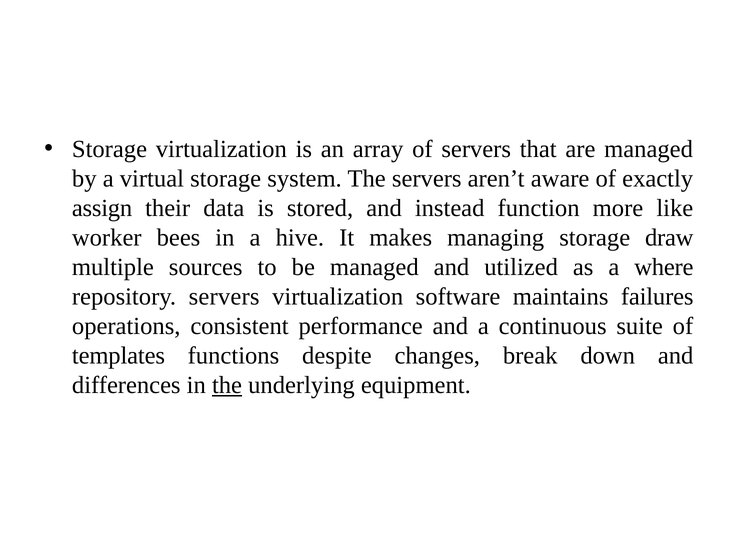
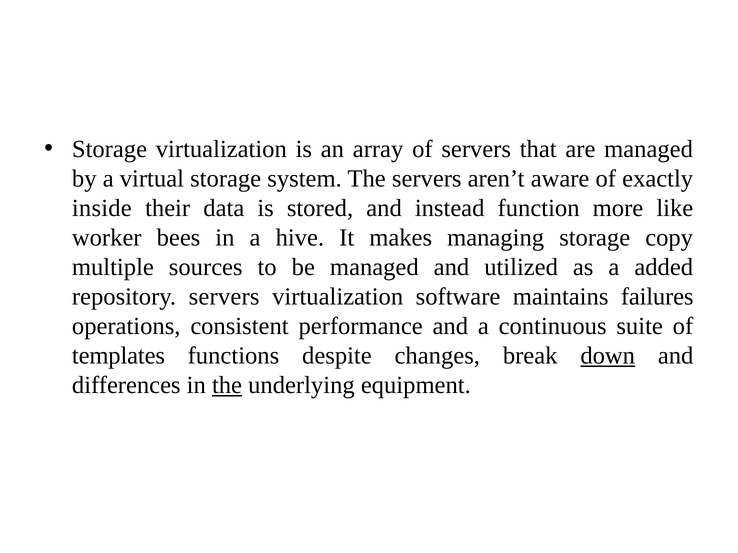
assign: assign -> inside (102, 208)
draw: draw -> copy (669, 238)
where: where -> added (664, 267)
down underline: none -> present (608, 356)
